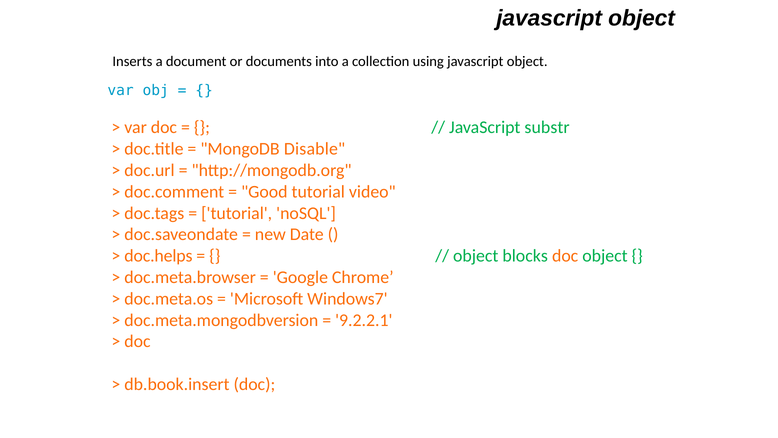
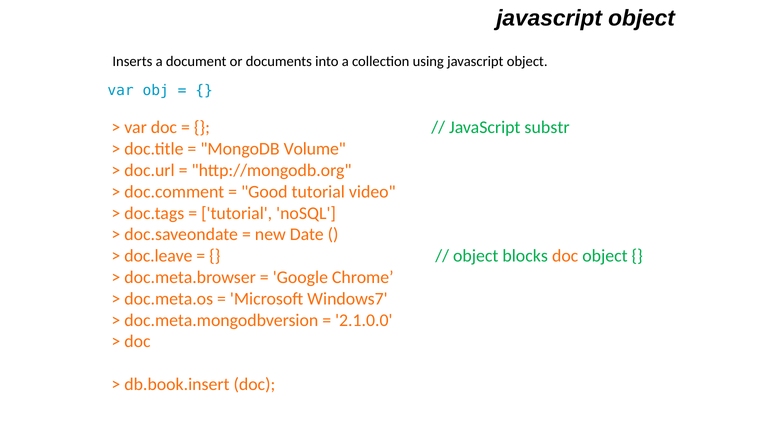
Disable: Disable -> Volume (315, 149)
doc.helps: doc.helps -> doc.leave (158, 256)
9.2.2.1: 9.2.2.1 -> 2.1.0.0 (364, 320)
